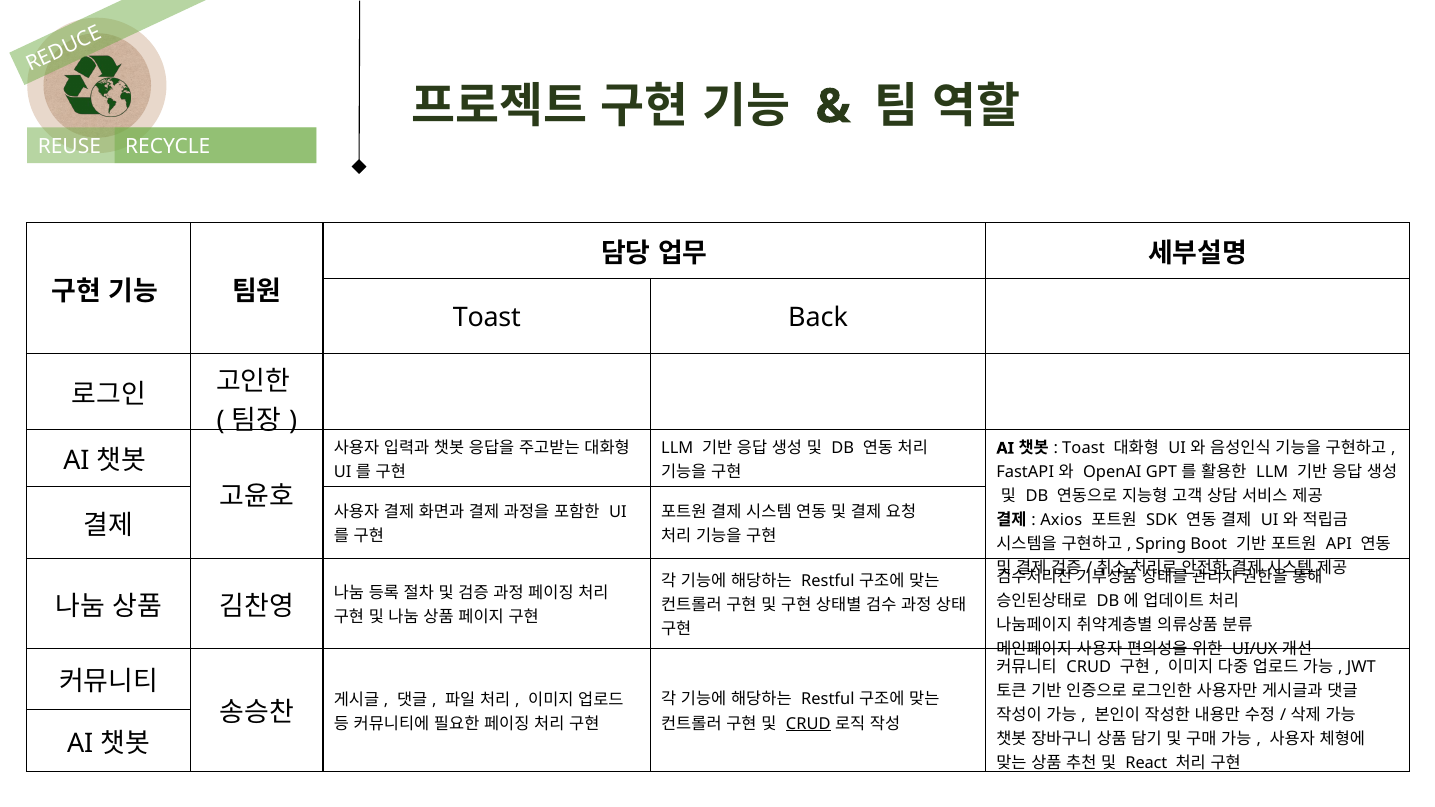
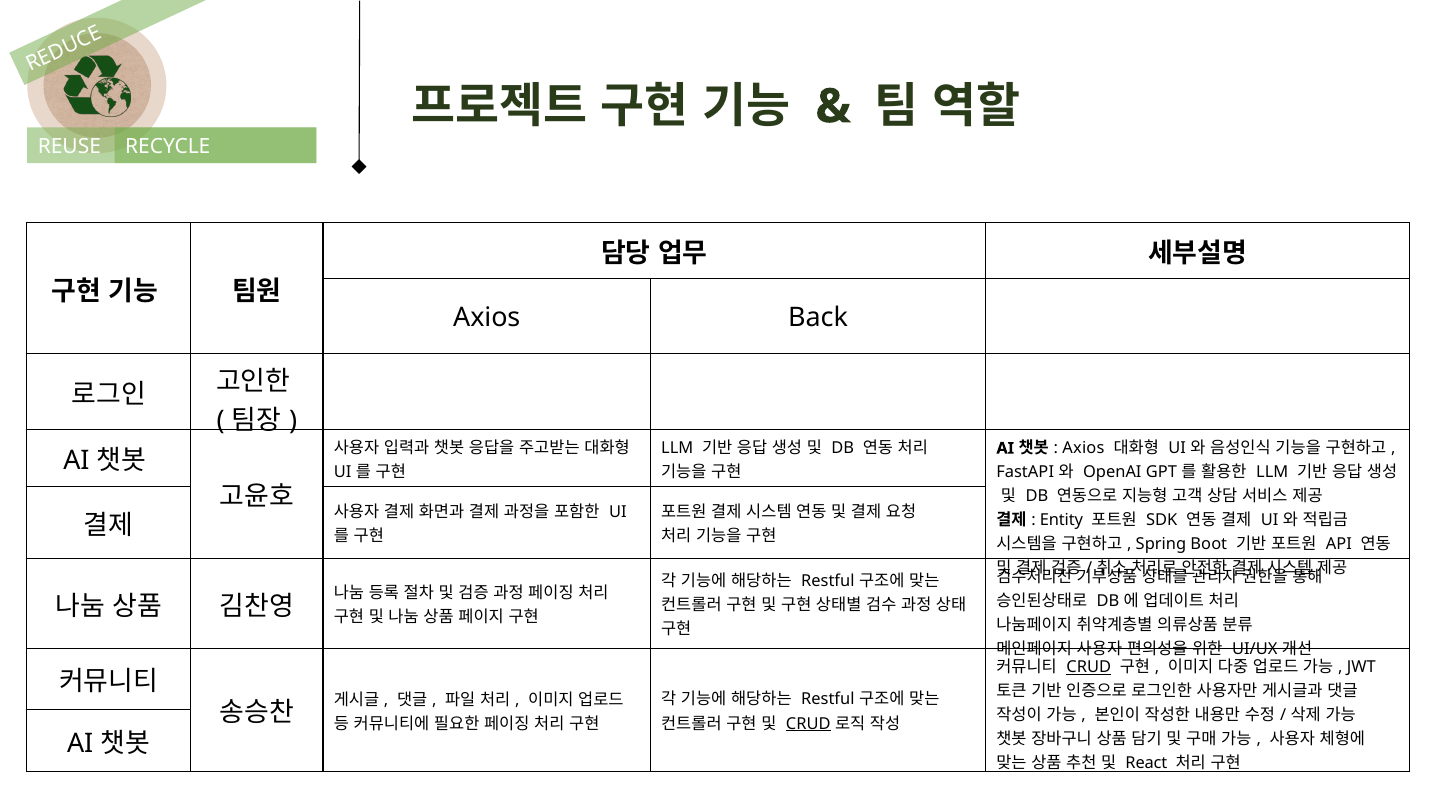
Toast: Toast -> Axios (487, 318)
Toast: Toast -> Axios (1083, 448)
Axios: Axios -> Entity (1061, 520)
CRUD underline: none -> present (1089, 667)
